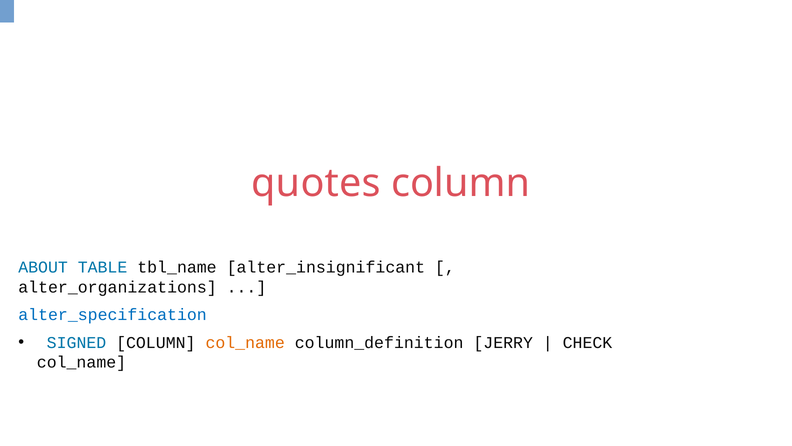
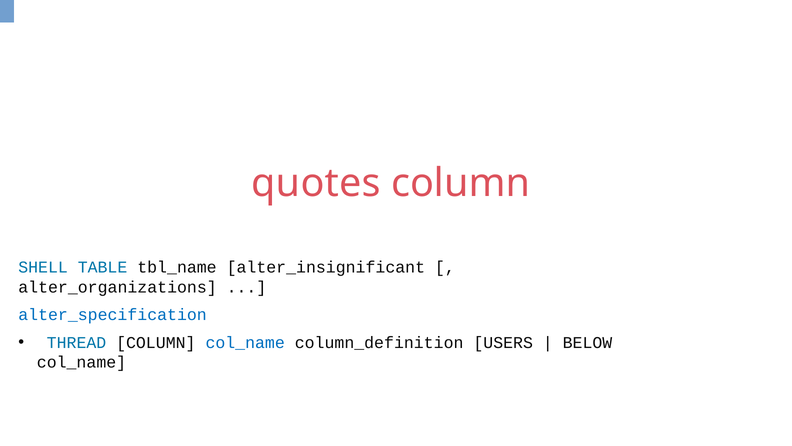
ABOUT: ABOUT -> SHELL (43, 267)
SIGNED: SIGNED -> THREAD (77, 342)
col_name colour: orange -> blue (245, 342)
JERRY: JERRY -> USERS (503, 342)
CHECK: CHECK -> BELOW (587, 342)
